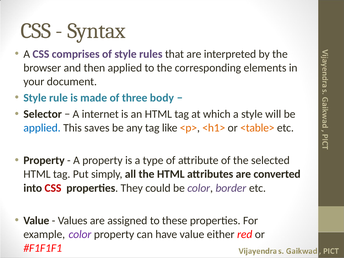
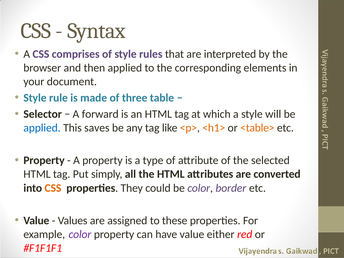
body: body -> table (162, 98)
internet: internet -> forward (100, 114)
CSS colour: red -> orange (53, 188)
